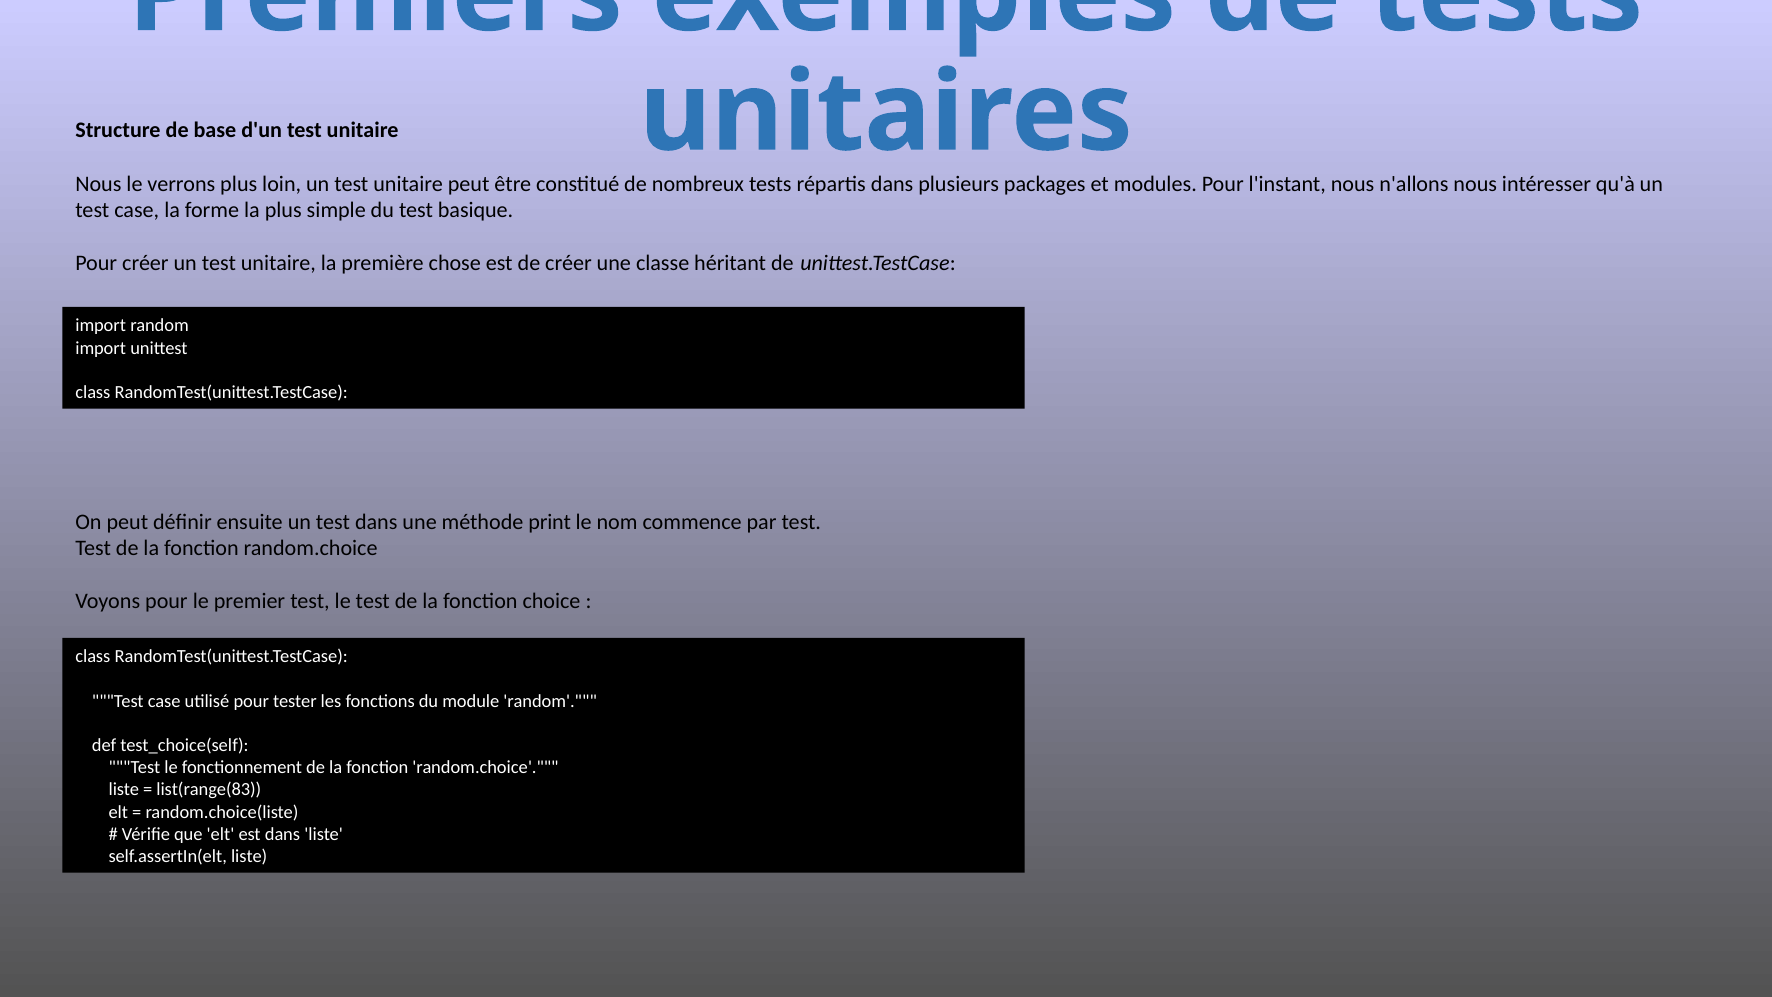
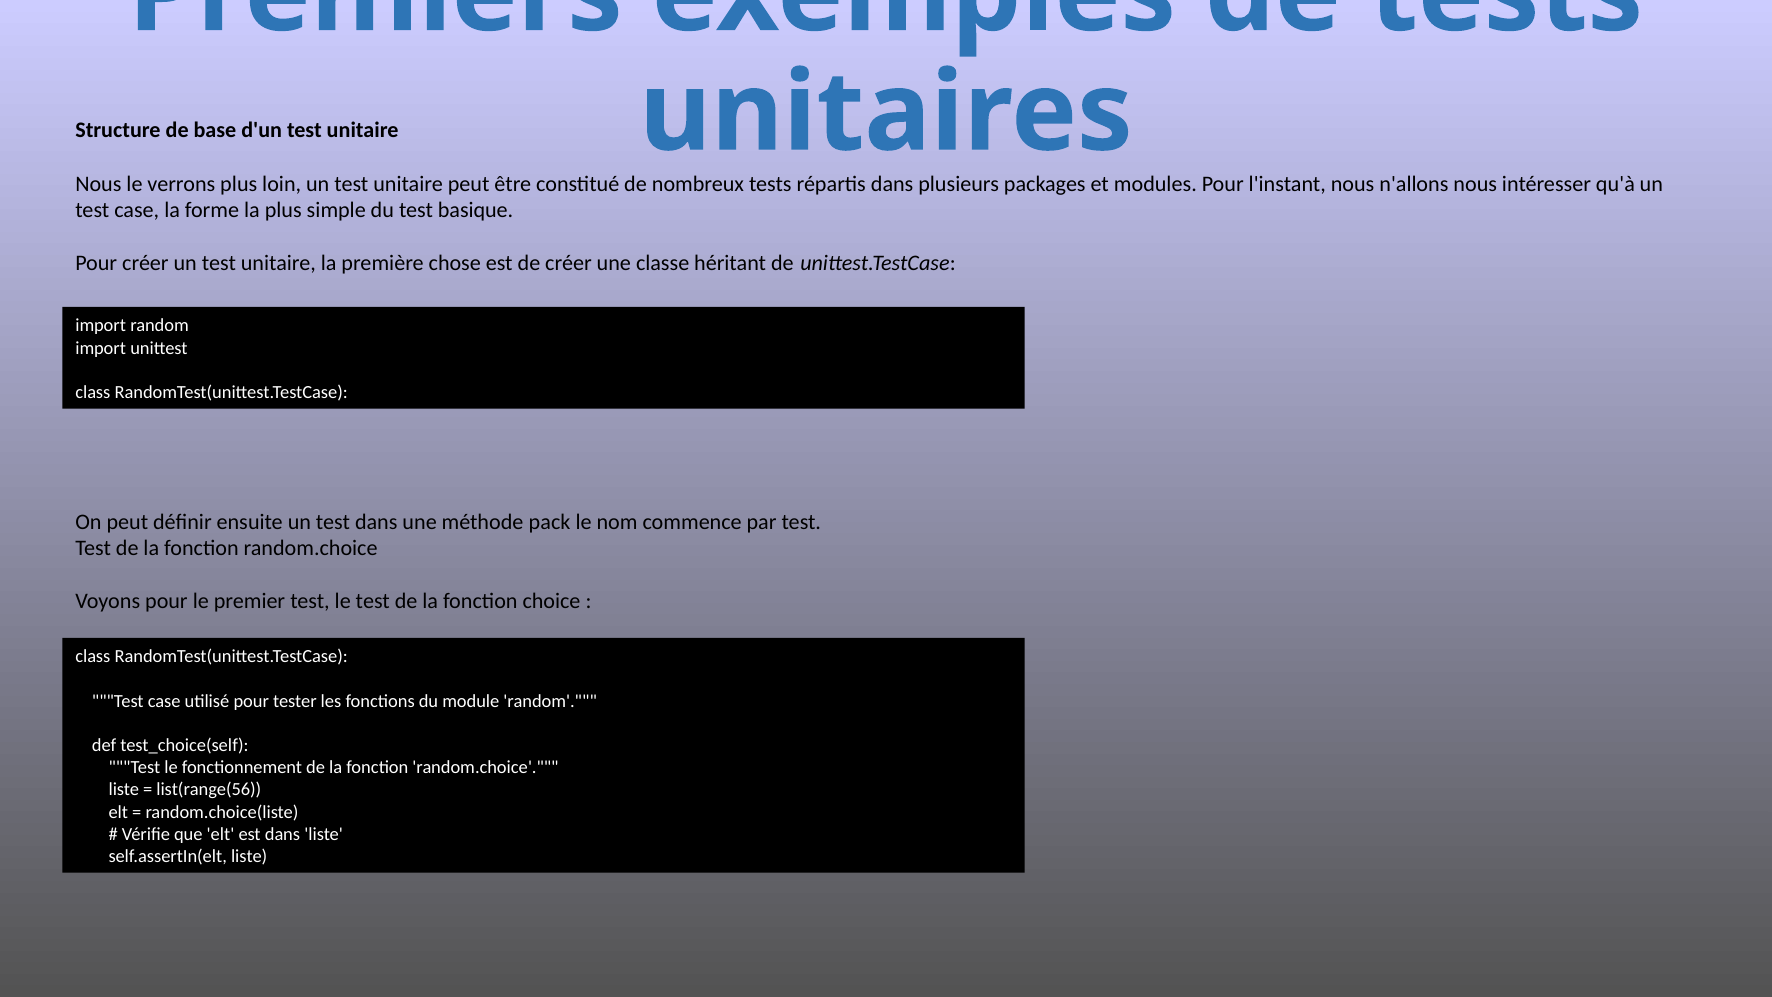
print: print -> pack (550, 522)
list(range(83: list(range(83 -> list(range(56 (209, 790)
